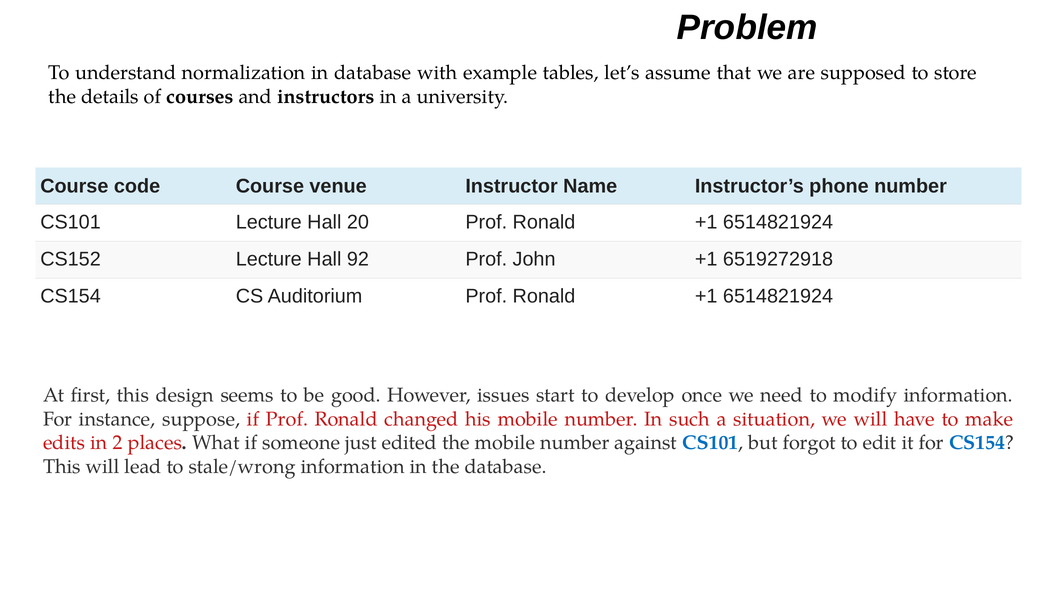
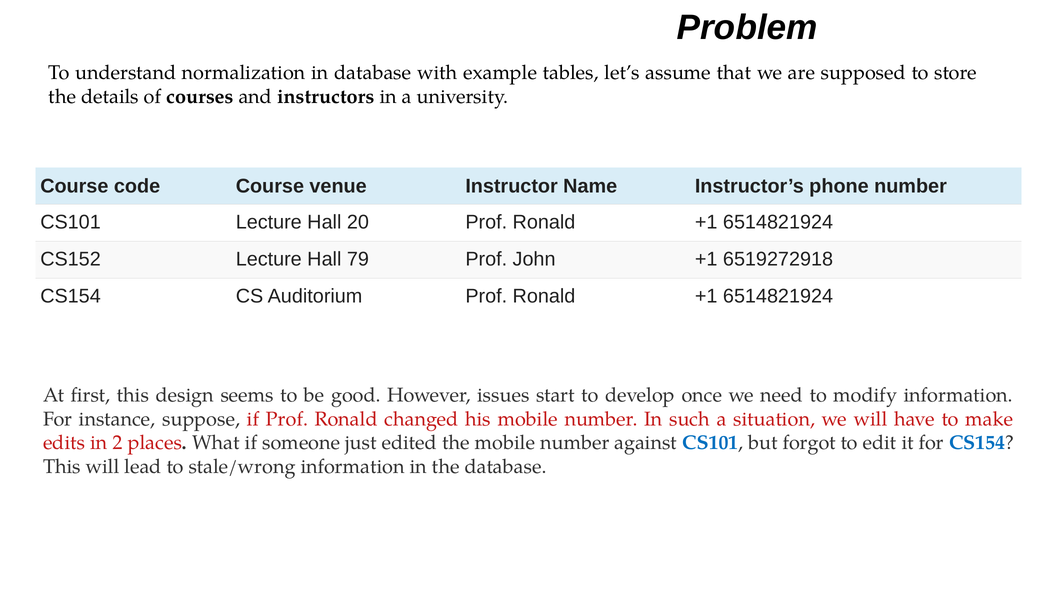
92: 92 -> 79 (358, 259)
